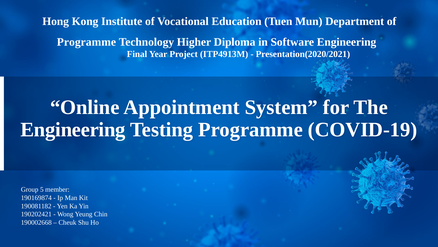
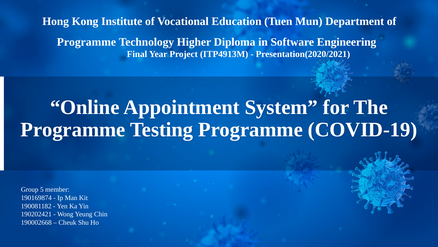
Engineering: Engineering -> Programme (73, 129)
